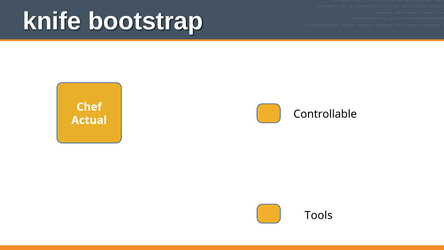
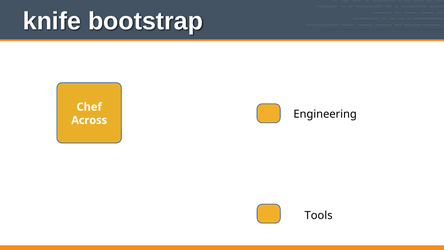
Controllable: Controllable -> Engineering (325, 114)
Actual: Actual -> Across (89, 120)
